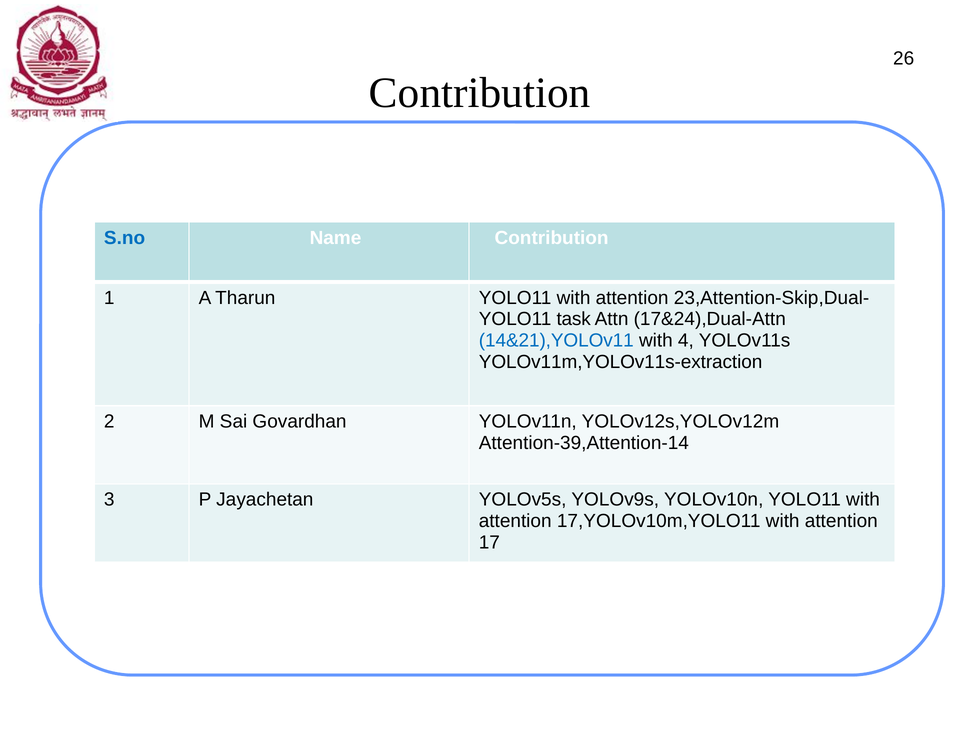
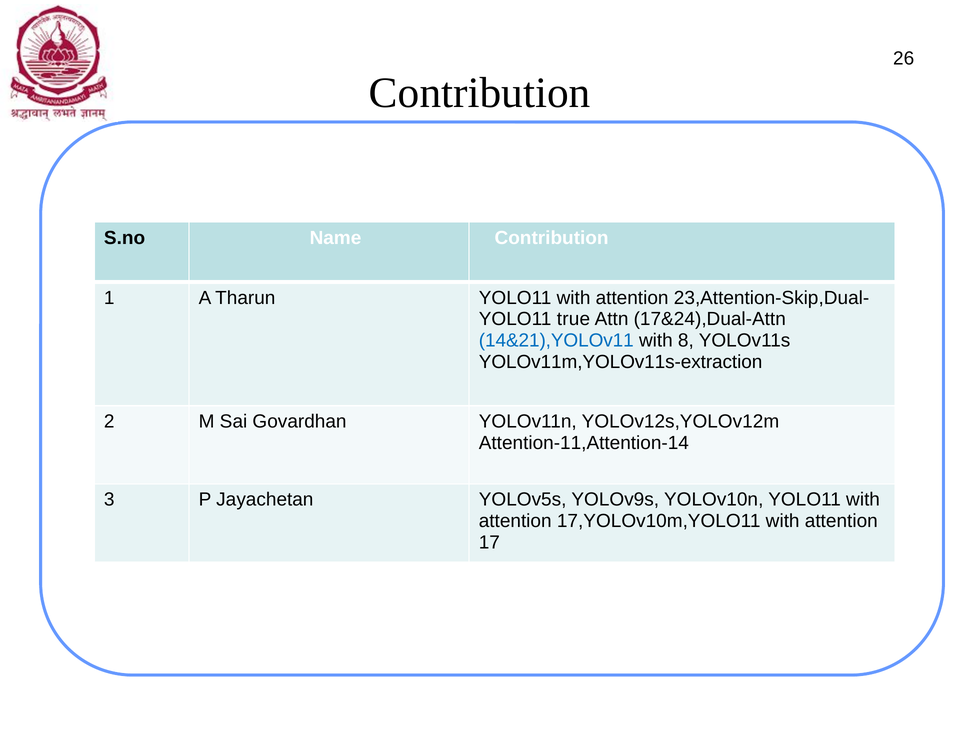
S.no colour: blue -> black (125, 238)
task: task -> true (573, 319)
4: 4 -> 8 (686, 340)
Attention-39,Attention-14: Attention-39,Attention-14 -> Attention-11,Attention-14 (584, 443)
